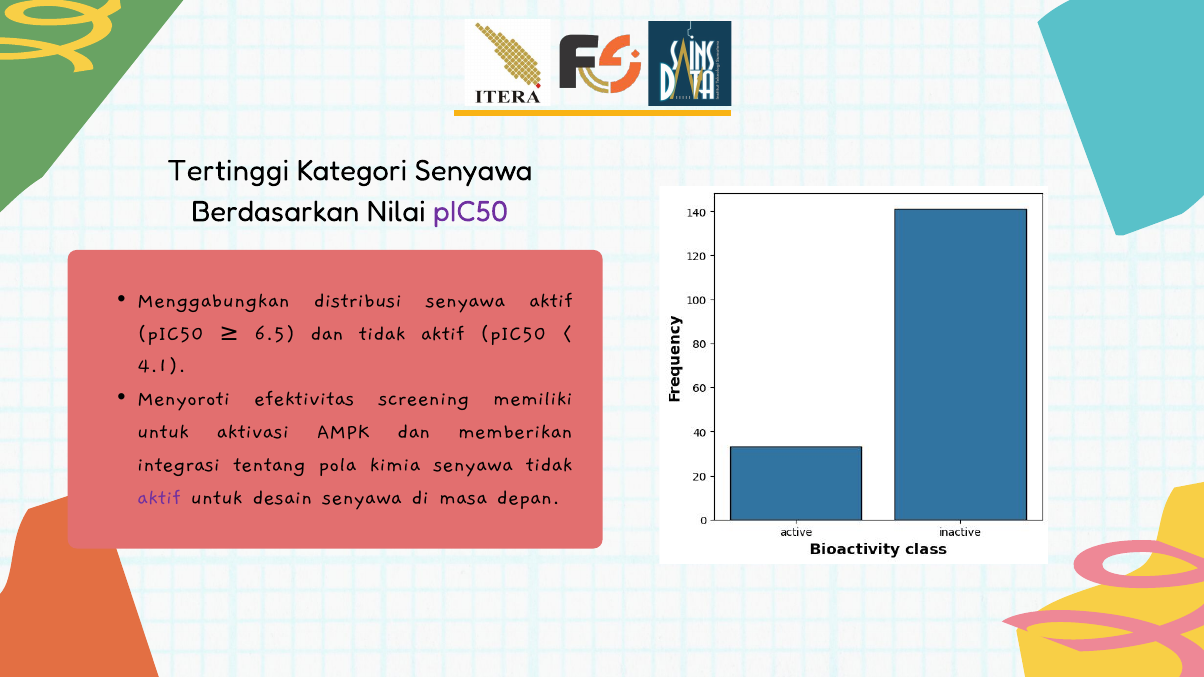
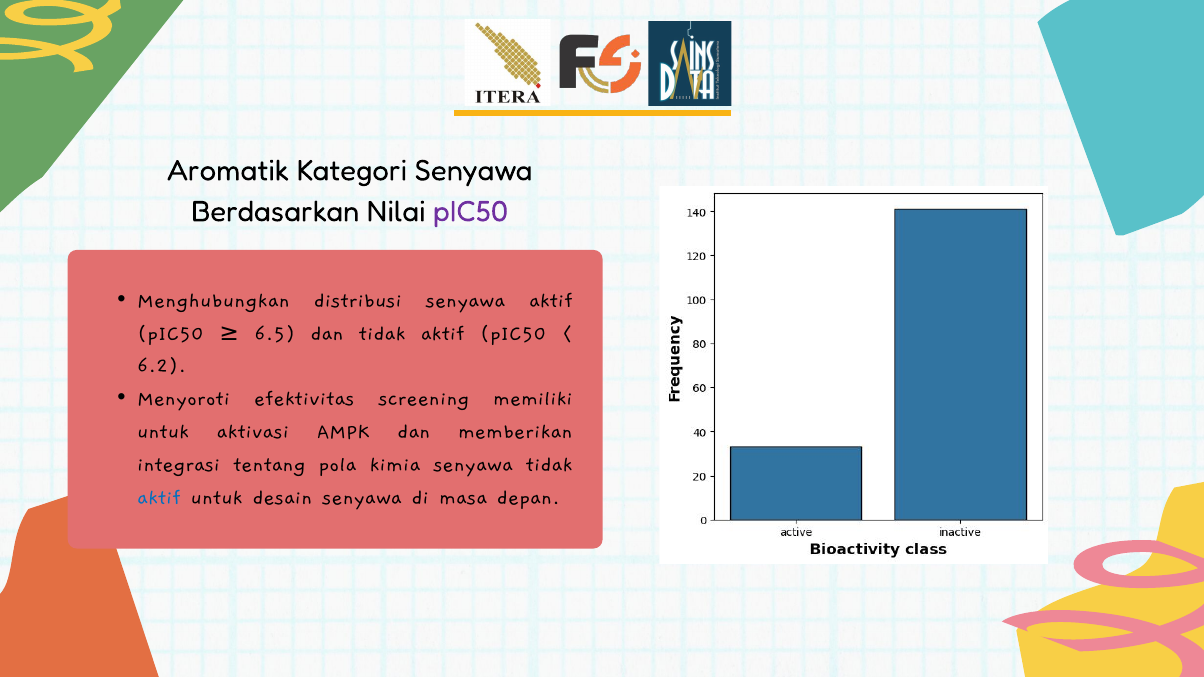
Tertinggi: Tertinggi -> Aromatik (228, 171)
Menggabungkan: Menggabungkan -> Menghubungkan (214, 300)
4.1: 4.1 -> 6.2 (162, 365)
aktif colour: purple -> blue (159, 496)
